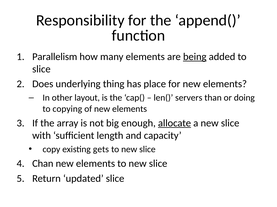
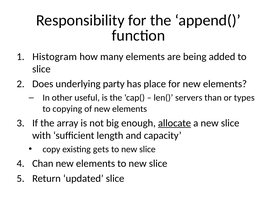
Parallelism: Parallelism -> Histogram (55, 57)
being underline: present -> none (195, 57)
thing: thing -> party (114, 84)
layout: layout -> useful (87, 98)
doing: doing -> types (244, 98)
